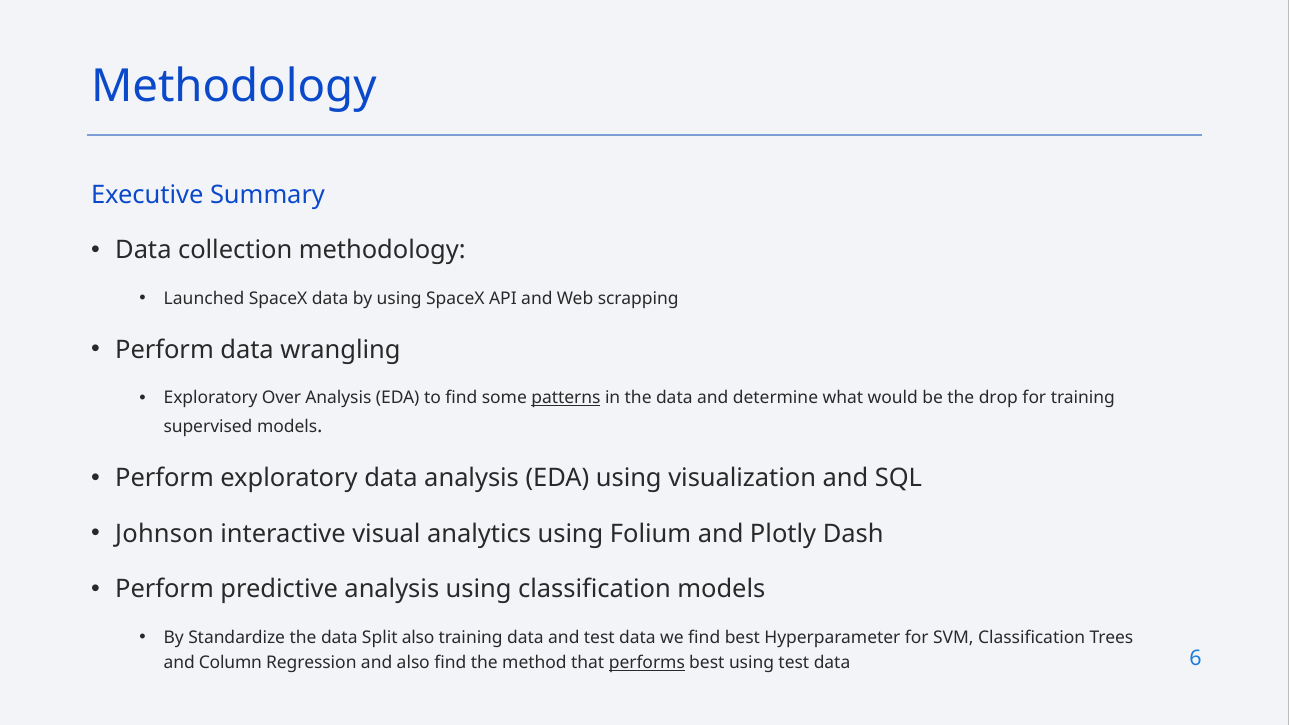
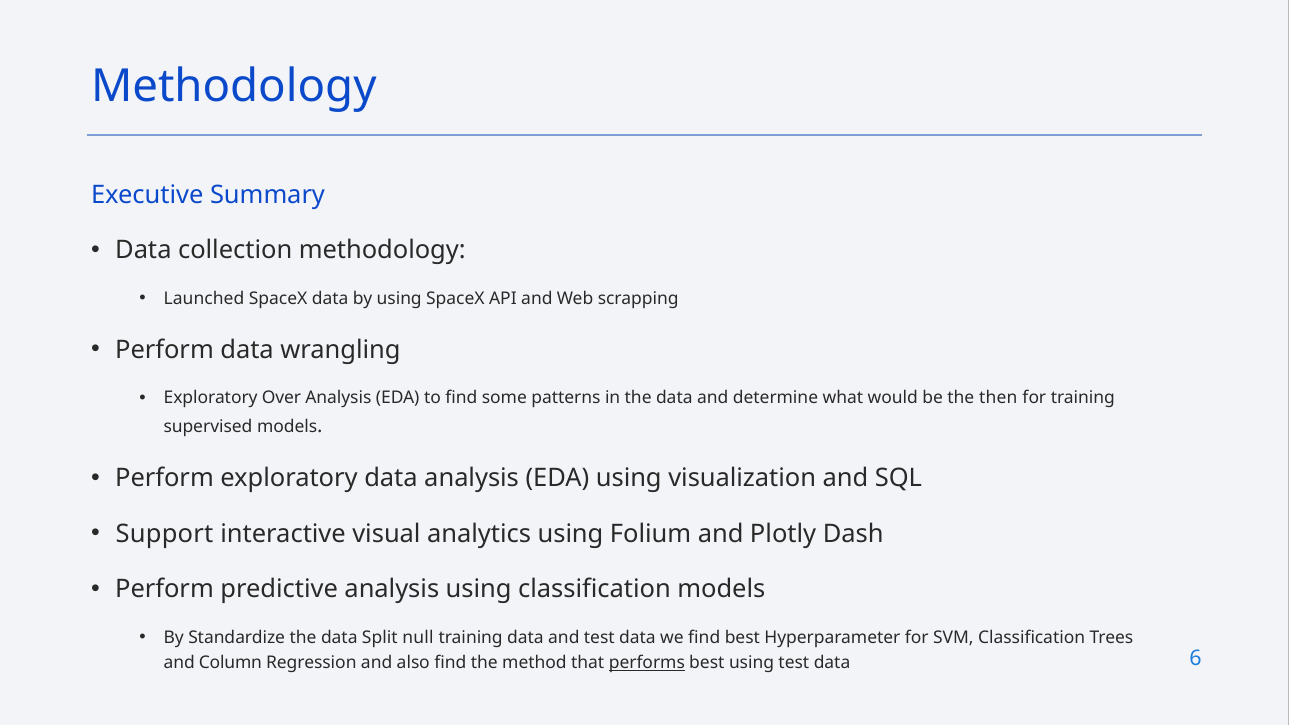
patterns underline: present -> none (566, 398)
drop: drop -> then (998, 398)
Johnson: Johnson -> Support (164, 534)
Split also: also -> null (418, 638)
